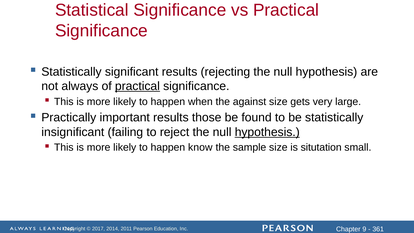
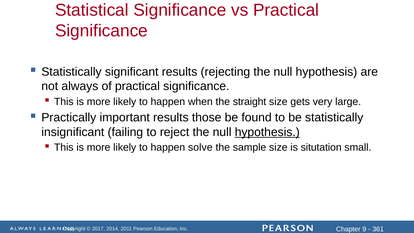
practical underline: present -> none (137, 86)
against: against -> straight (250, 102)
know: know -> solve (200, 147)
